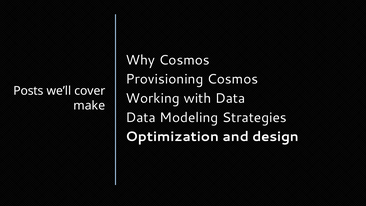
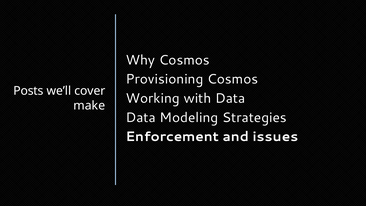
Optimization: Optimization -> Enforcement (172, 137)
design: design -> issues (275, 137)
